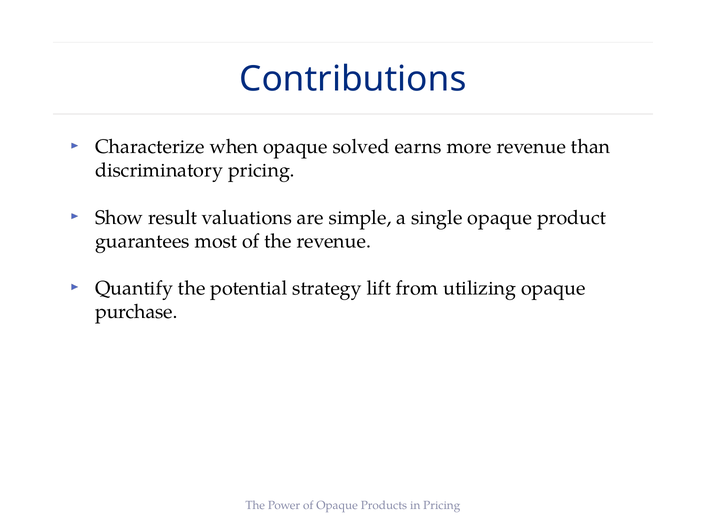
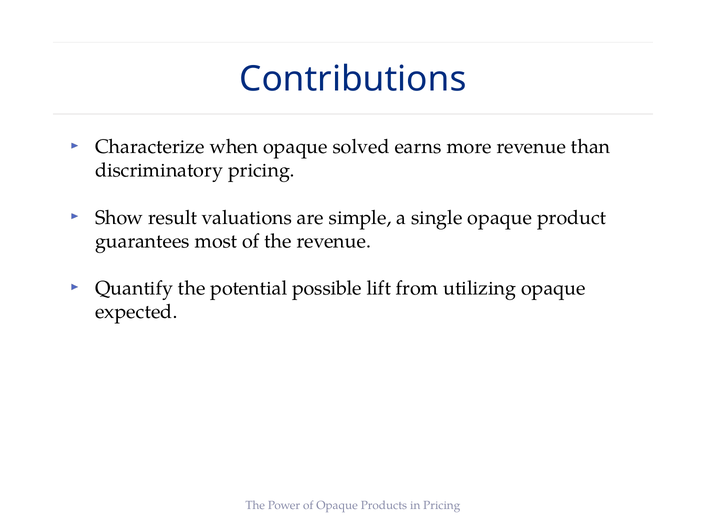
strategy: strategy -> possible (327, 288)
purchase: purchase -> expected (136, 312)
